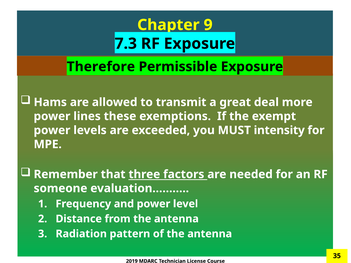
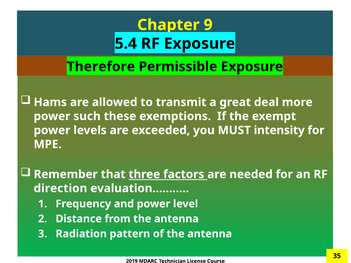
7.3: 7.3 -> 5.4 (126, 44)
lines: lines -> such (87, 116)
someone: someone -> direction (60, 189)
